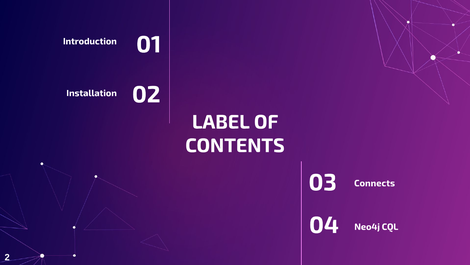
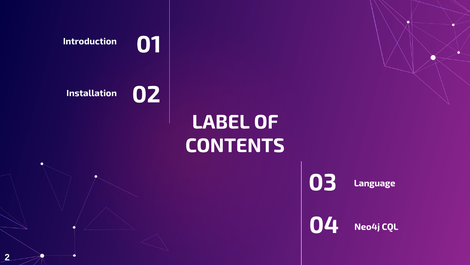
Connects: Connects -> Language (375, 183)
